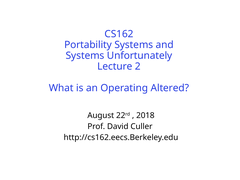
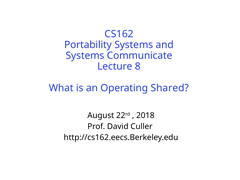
Unfortunately: Unfortunately -> Communicate (140, 56)
2: 2 -> 8 (138, 66)
Altered: Altered -> Shared (170, 88)
